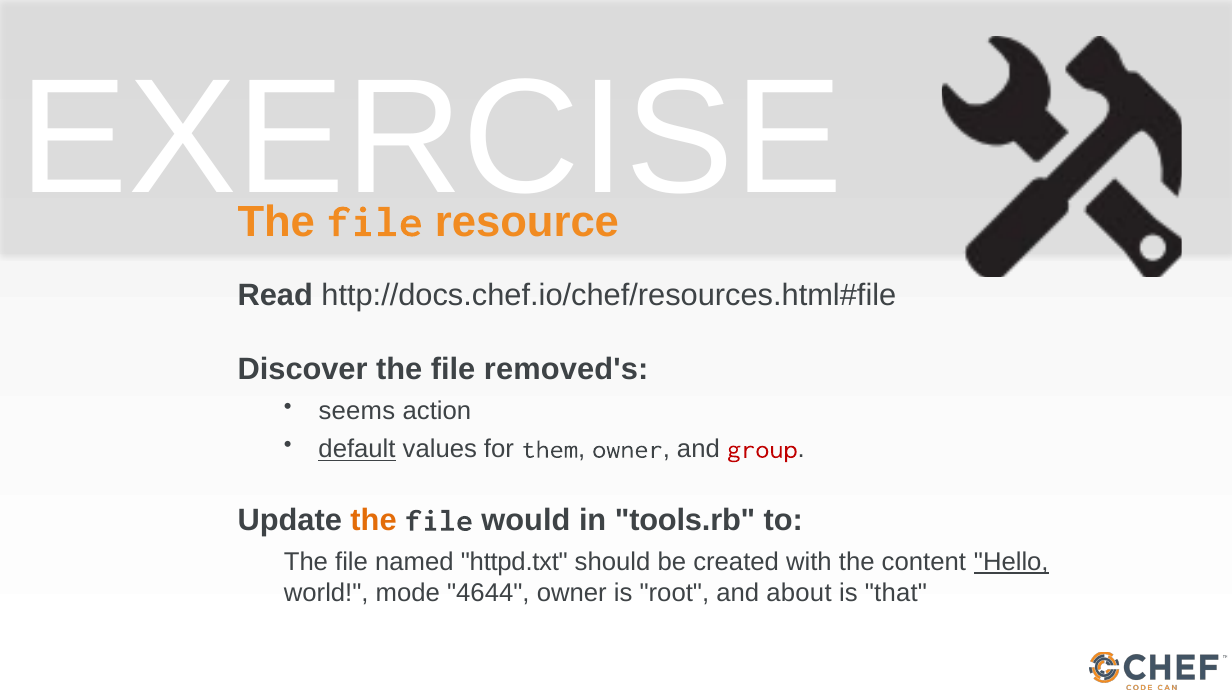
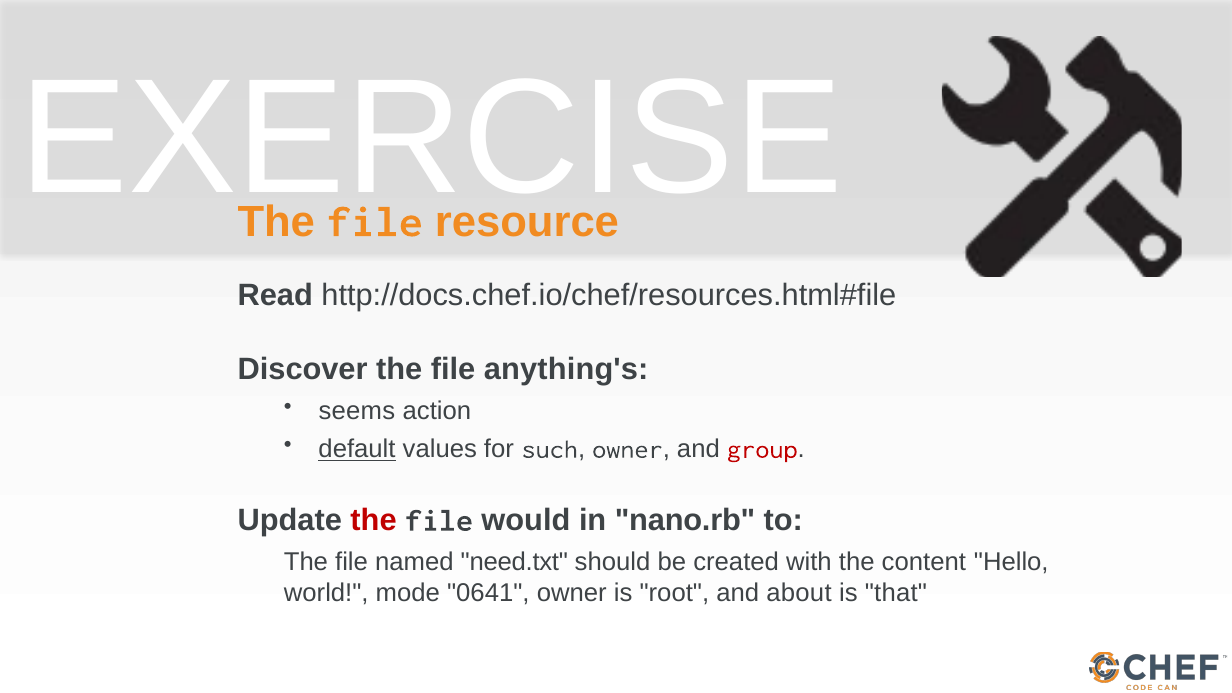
removed's: removed's -> anything's (566, 370)
them: them -> such (550, 449)
the colour: orange -> red (374, 520)
tools.rb: tools.rb -> nano.rb (685, 520)
httpd.txt: httpd.txt -> need.txt (514, 562)
Hello underline: present -> none (1011, 562)
4644: 4644 -> 0641 (488, 593)
